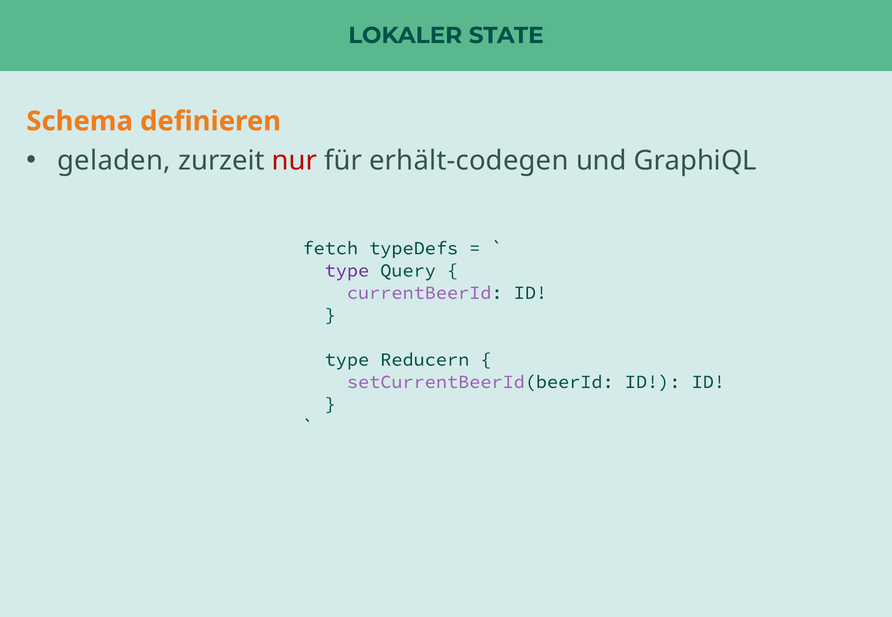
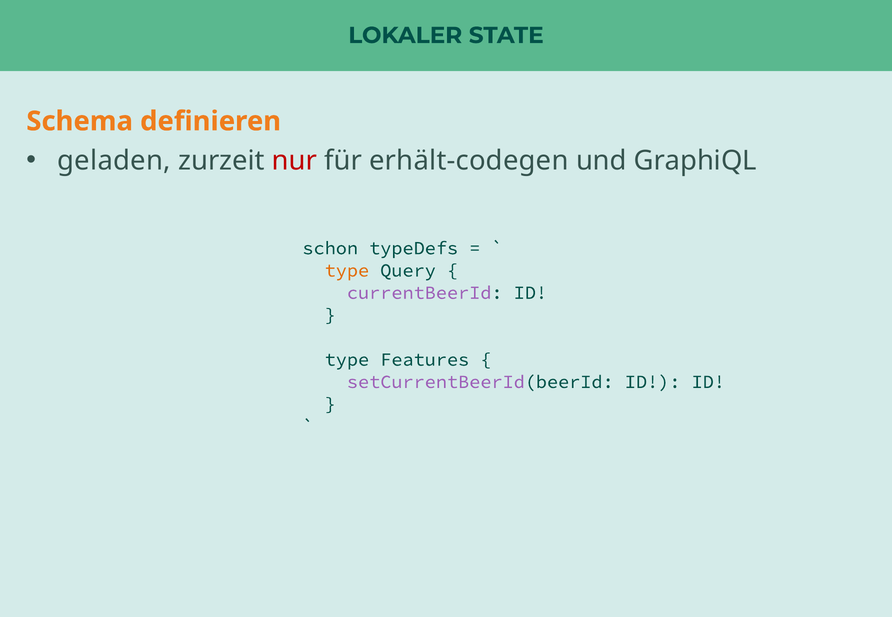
fetch: fetch -> schon (330, 248)
type colour: purple -> orange (347, 271)
Reducern: Reducern -> Features (425, 360)
